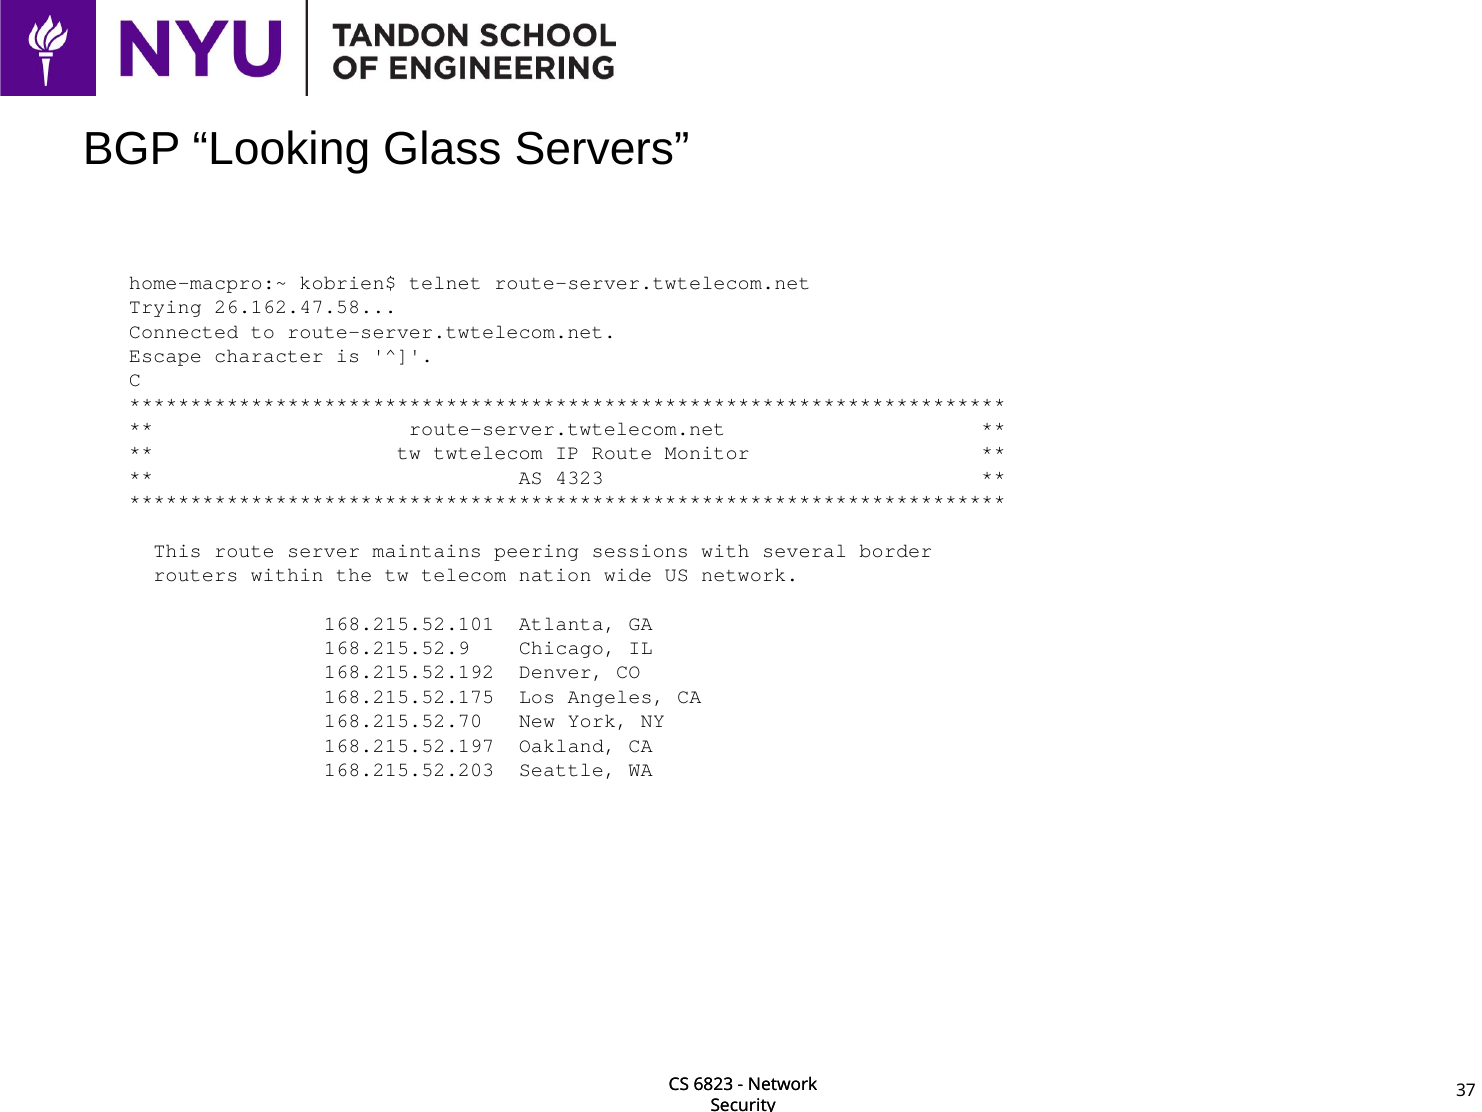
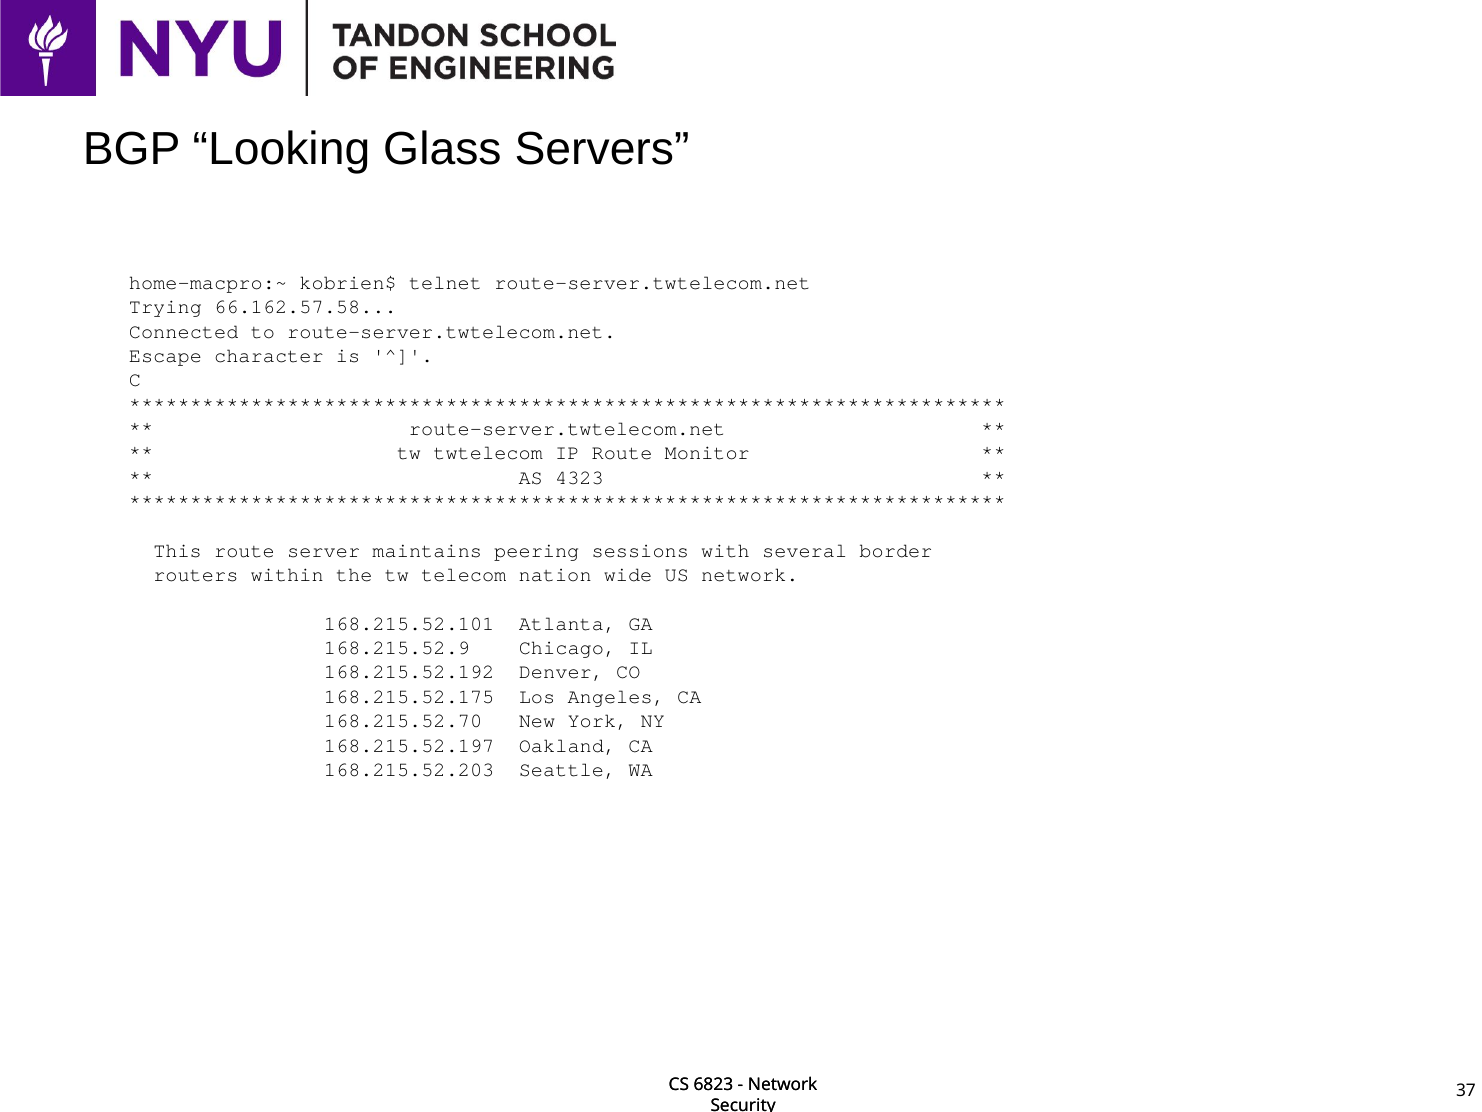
26.162.47.58: 26.162.47.58 -> 66.162.57.58 (305, 307)
